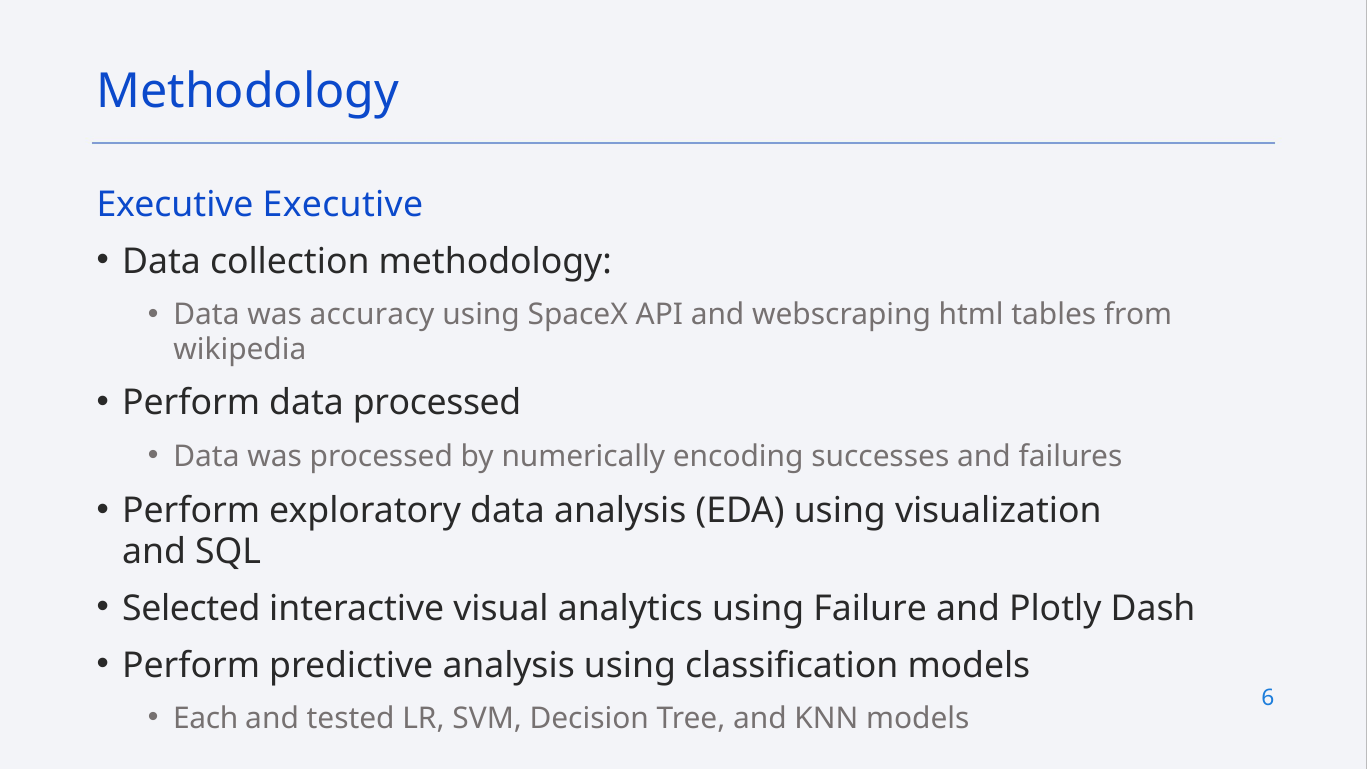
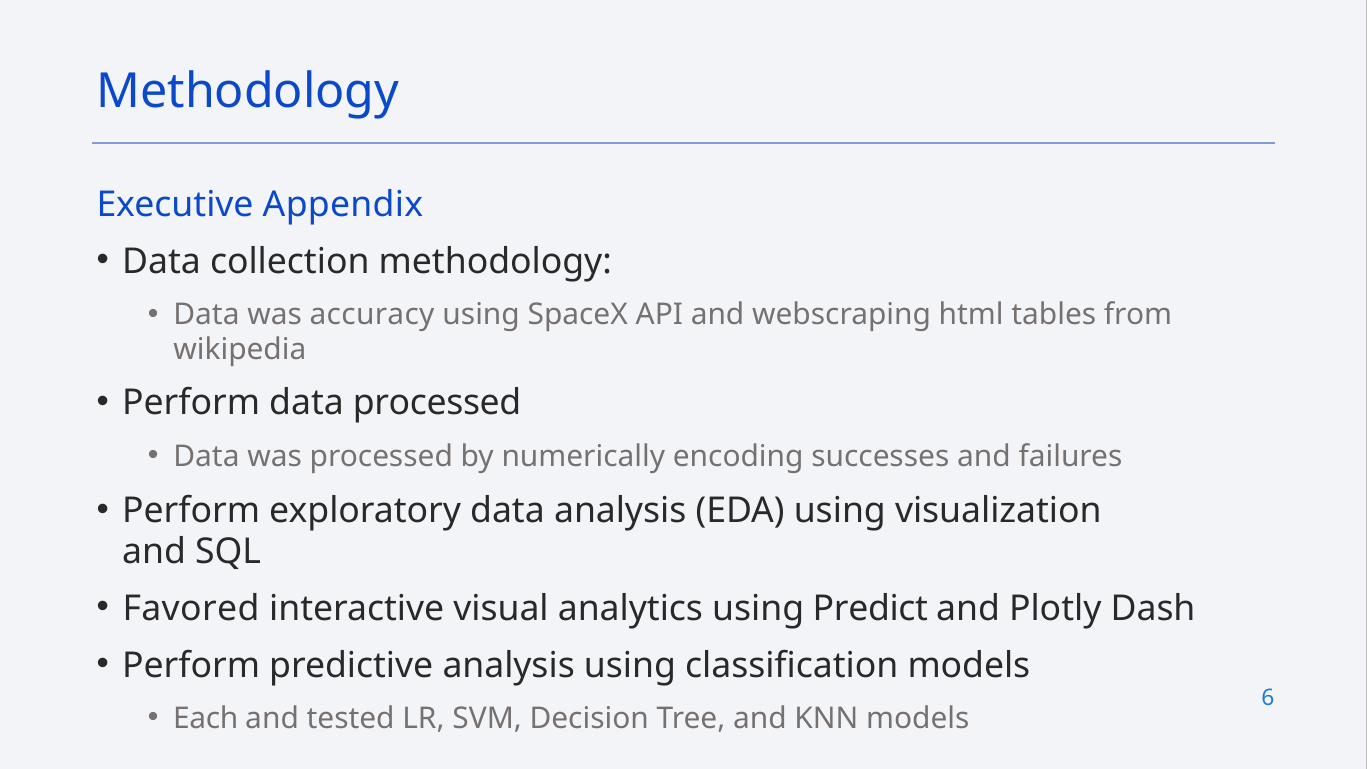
Executive Executive: Executive -> Appendix (343, 204)
Selected: Selected -> Favored (191, 608)
Failure: Failure -> Predict (870, 608)
